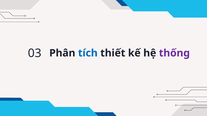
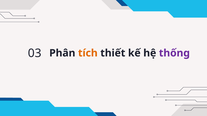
tích colour: blue -> orange (88, 53)
